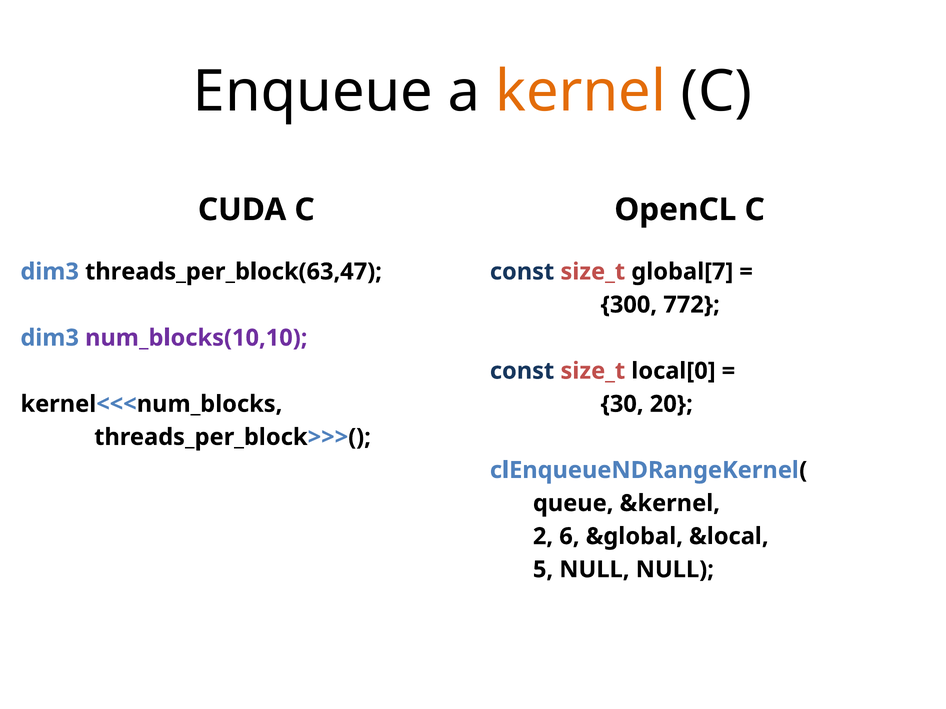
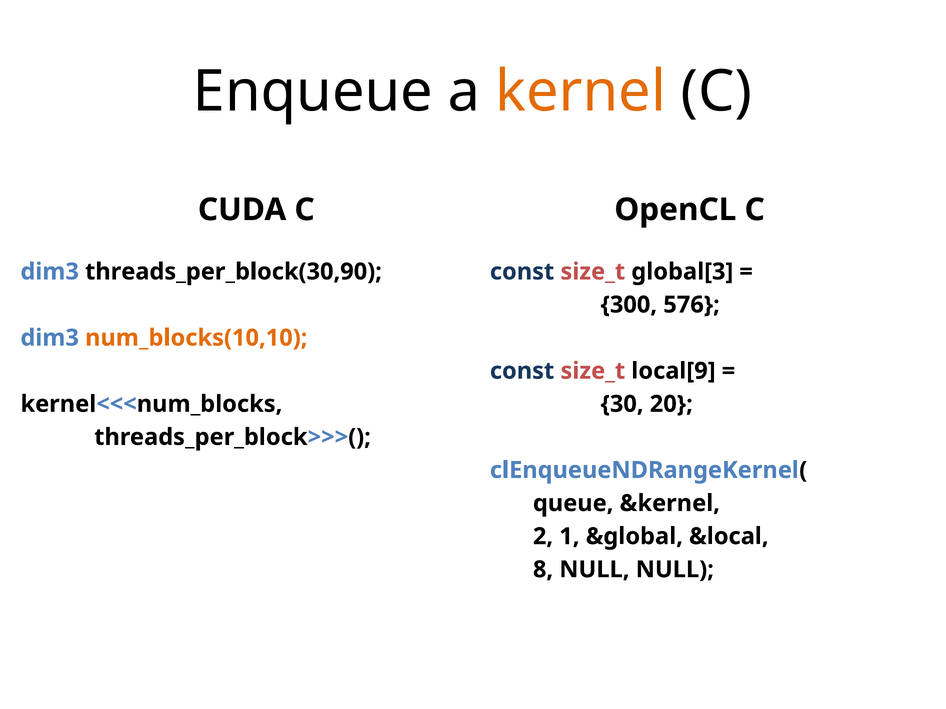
threads_per_block(63,47: threads_per_block(63,47 -> threads_per_block(30,90 (234, 272)
global[7: global[7 -> global[3 (682, 272)
772: 772 -> 576 (692, 305)
num_blocks(10,10 colour: purple -> orange (196, 338)
local[0: local[0 -> local[9 (673, 371)
6: 6 -> 1 (569, 537)
5: 5 -> 8 (543, 570)
